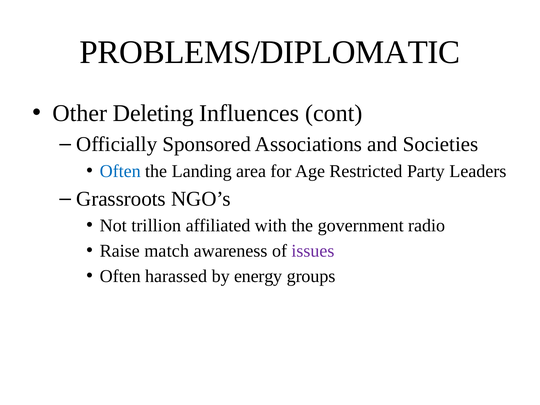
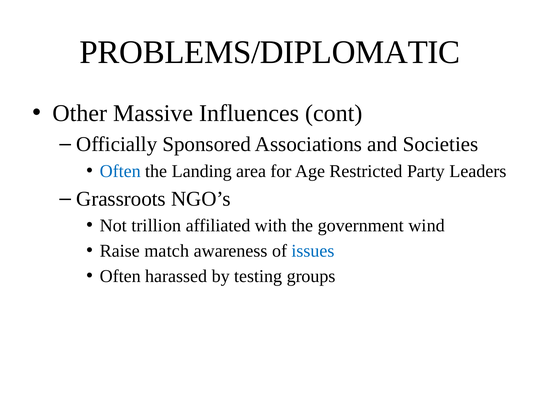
Deleting: Deleting -> Massive (153, 113)
radio: radio -> wind (427, 226)
issues colour: purple -> blue (313, 251)
energy: energy -> testing (258, 276)
